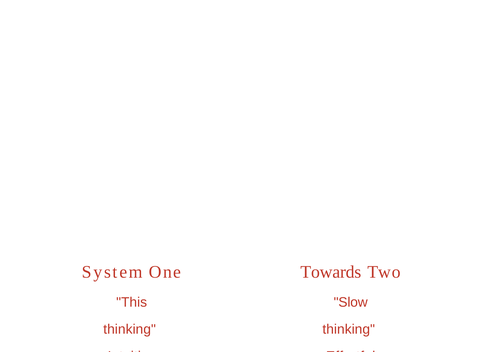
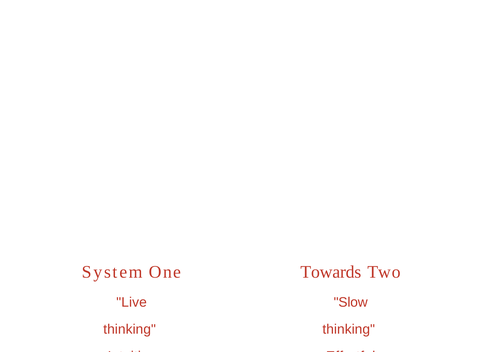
This: This -> Live (132, 302)
